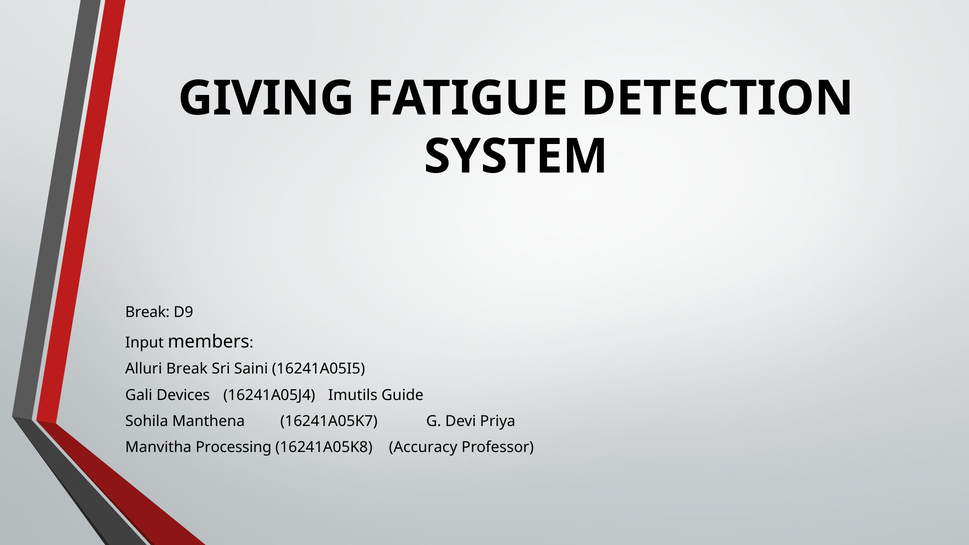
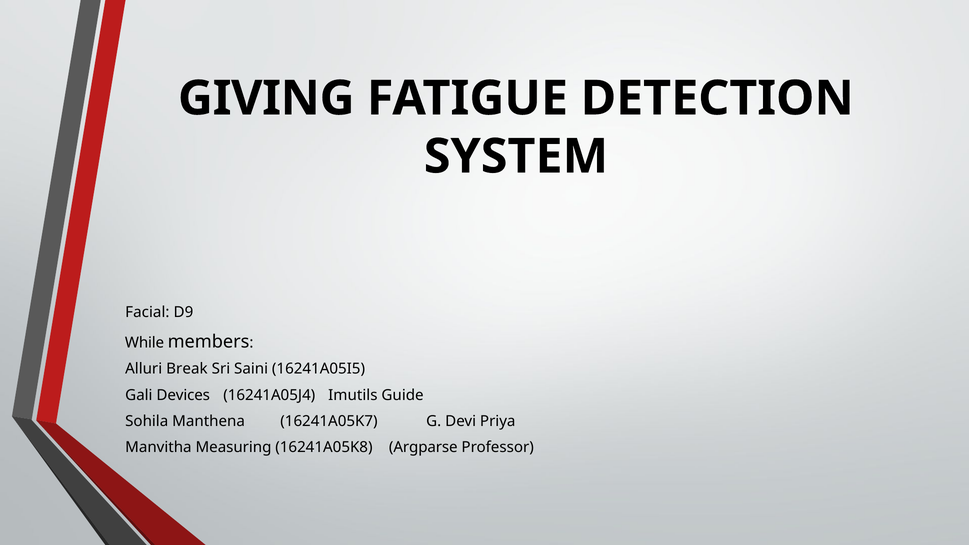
Break: Break -> Facial (147, 313)
Input: Input -> While (145, 343)
Processing: Processing -> Measuring (234, 447)
Accuracy: Accuracy -> Argparse (423, 447)
